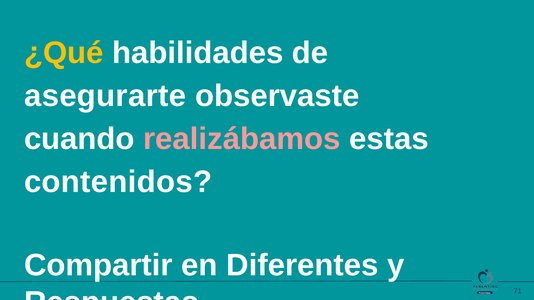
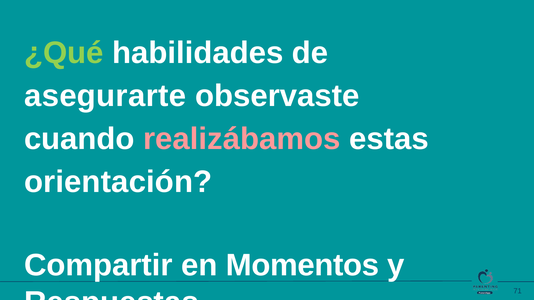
¿Qué colour: yellow -> light green (64, 53)
contenidos: contenidos -> orientación (118, 182)
Diferentes: Diferentes -> Momentos (302, 266)
